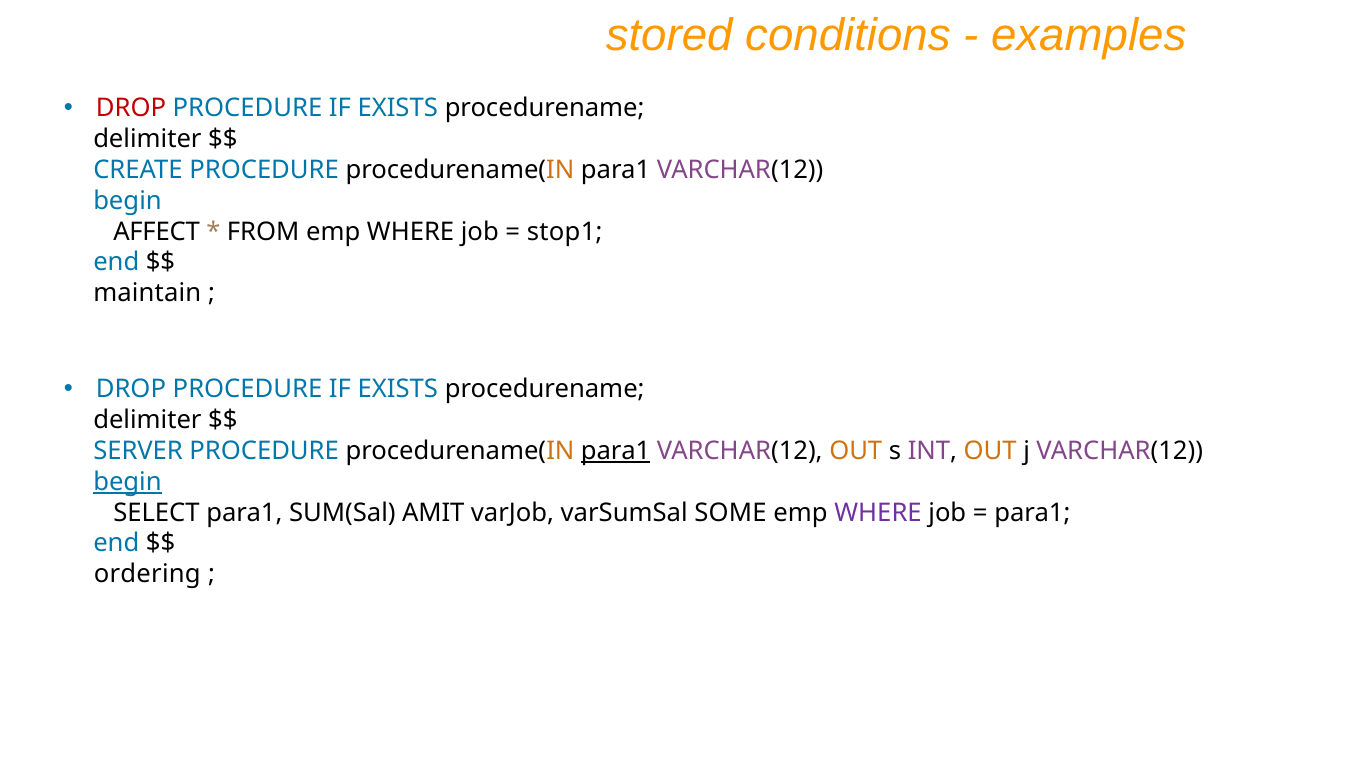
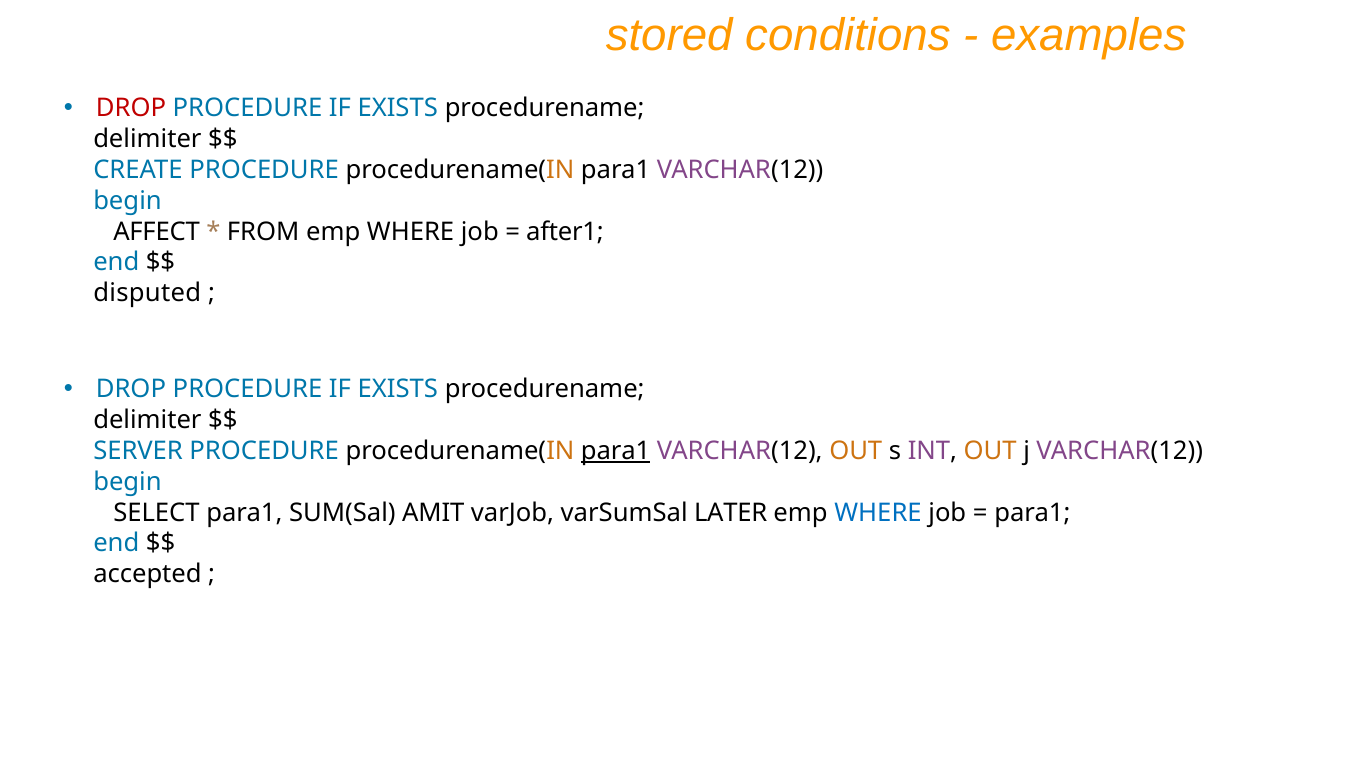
stop1: stop1 -> after1 (565, 231)
maintain: maintain -> disputed (147, 293)
begin underline: present -> none (127, 481)
SOME: SOME -> LATER (731, 512)
WHERE colour: purple -> blue (878, 512)
ordering: ordering -> accepted (147, 574)
